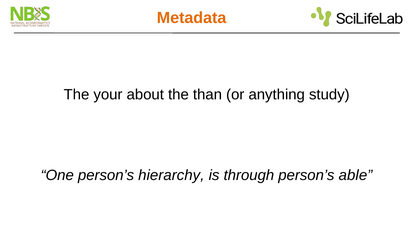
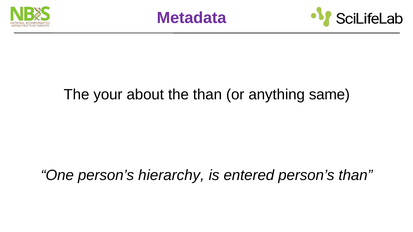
Metadata colour: orange -> purple (192, 18)
study: study -> same (329, 95)
through: through -> entered (249, 176)
person’s able: able -> than (356, 176)
